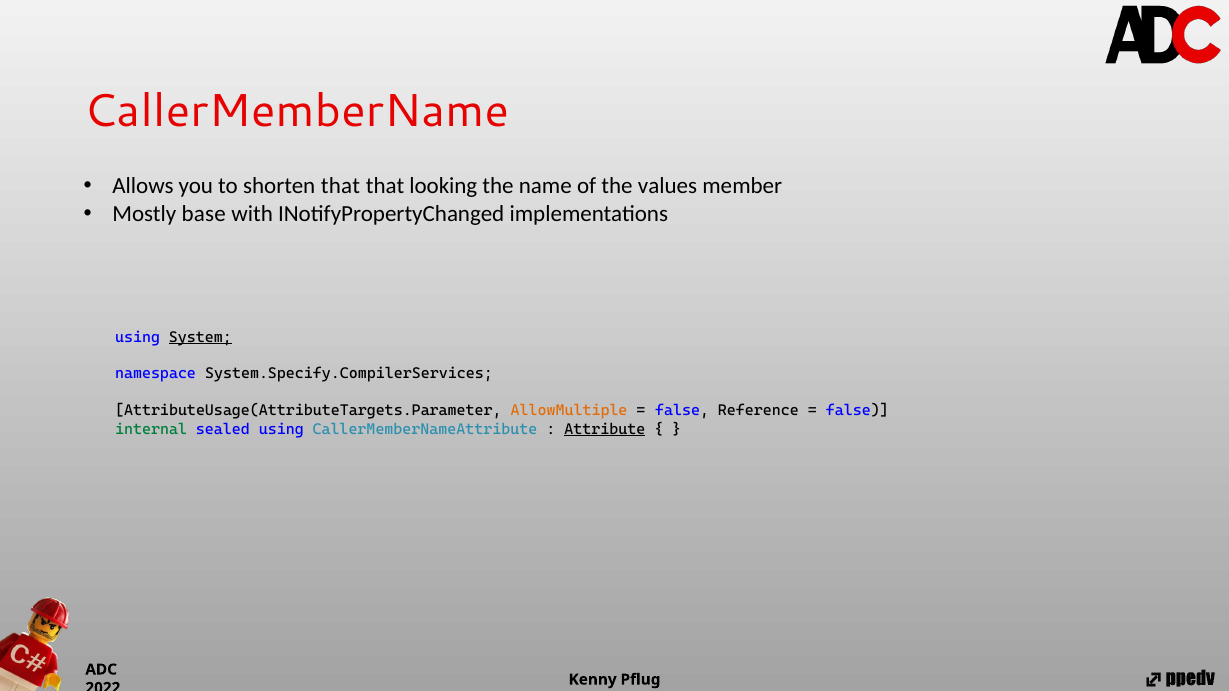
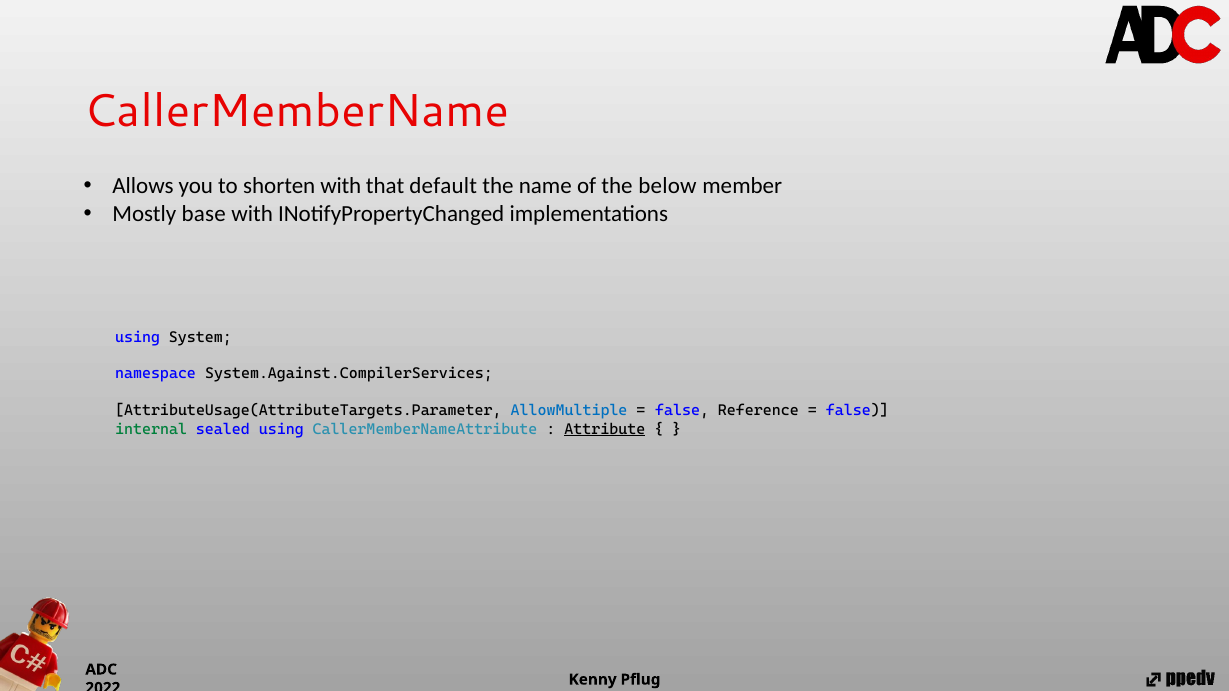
shorten that: that -> with (341, 186)
looking: looking -> default (443, 186)
values: values -> below (667, 186)
System underline: present -> none (200, 337)
System.Specify.CompilerServices: System.Specify.CompilerServices -> System.Against.CompilerServices (349, 374)
AllowMultiple colour: orange -> blue (569, 411)
